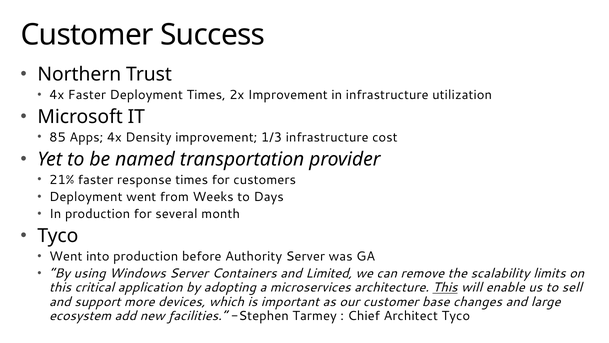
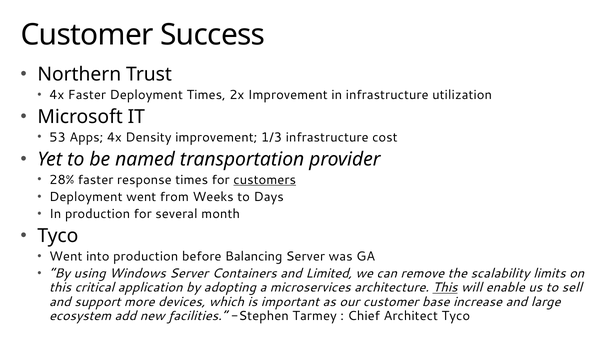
85: 85 -> 53 (58, 137)
21%: 21% -> 28% (62, 179)
customers underline: none -> present (265, 179)
Authority: Authority -> Balancing (254, 256)
changes: changes -> increase (478, 301)
